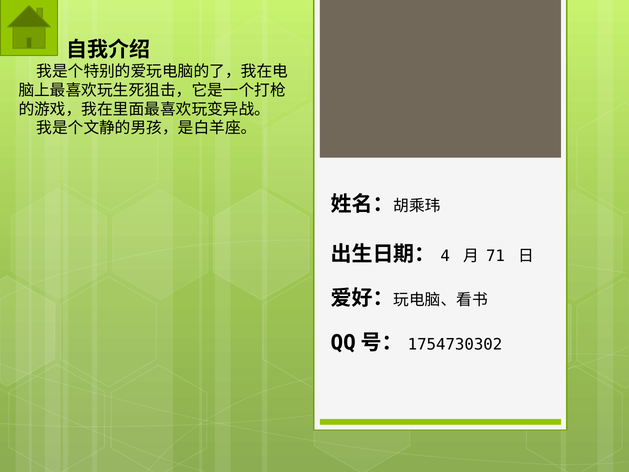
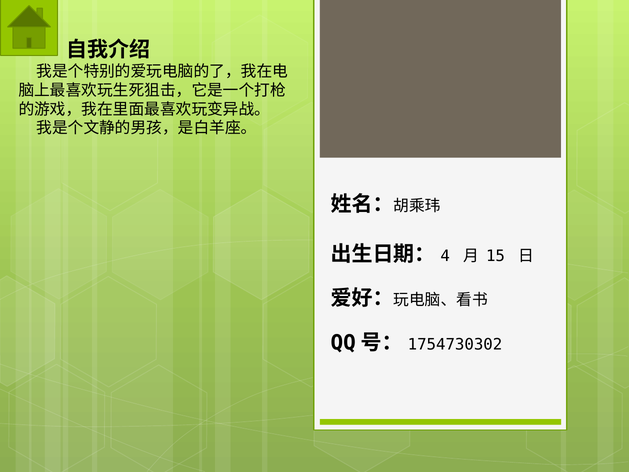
71: 71 -> 15 (495, 256)
